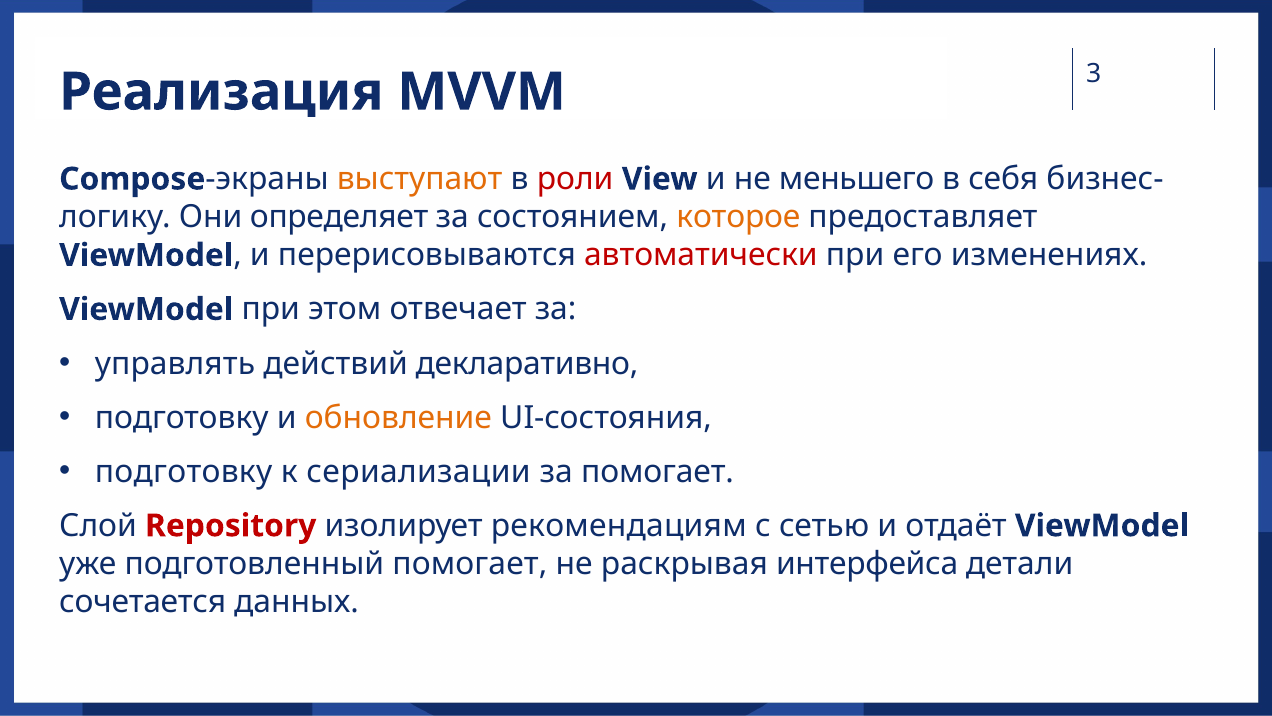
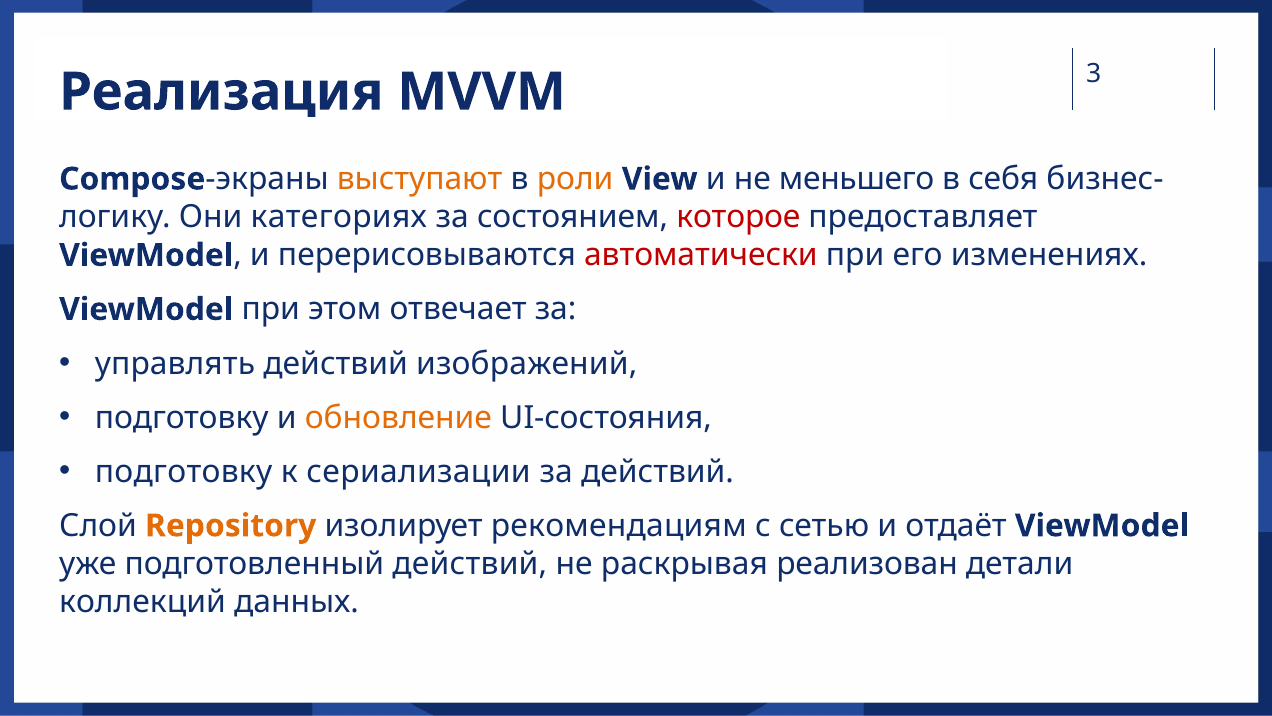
роли colour: red -> orange (575, 179)
определяет: определяет -> категориях (339, 217)
которое colour: orange -> red (738, 217)
декларативно: декларативно -> изображений (527, 363)
за помогает: помогает -> действий (658, 471)
Repository colour: red -> orange (231, 525)
подготовленный помогает: помогает -> действий (470, 564)
интерфейса: интерфейса -> реализован (867, 564)
сочетается: сочетается -> коллекций (143, 602)
